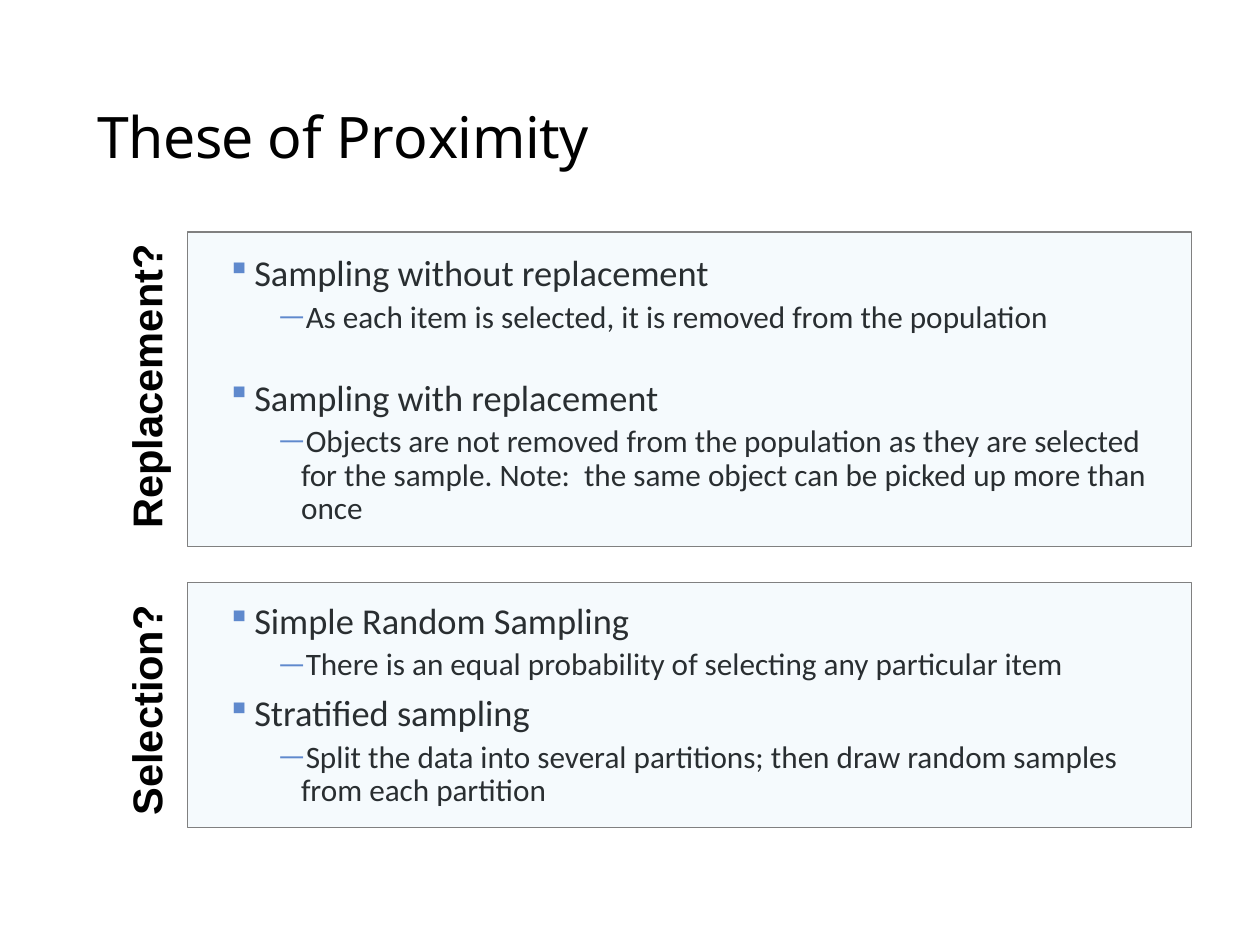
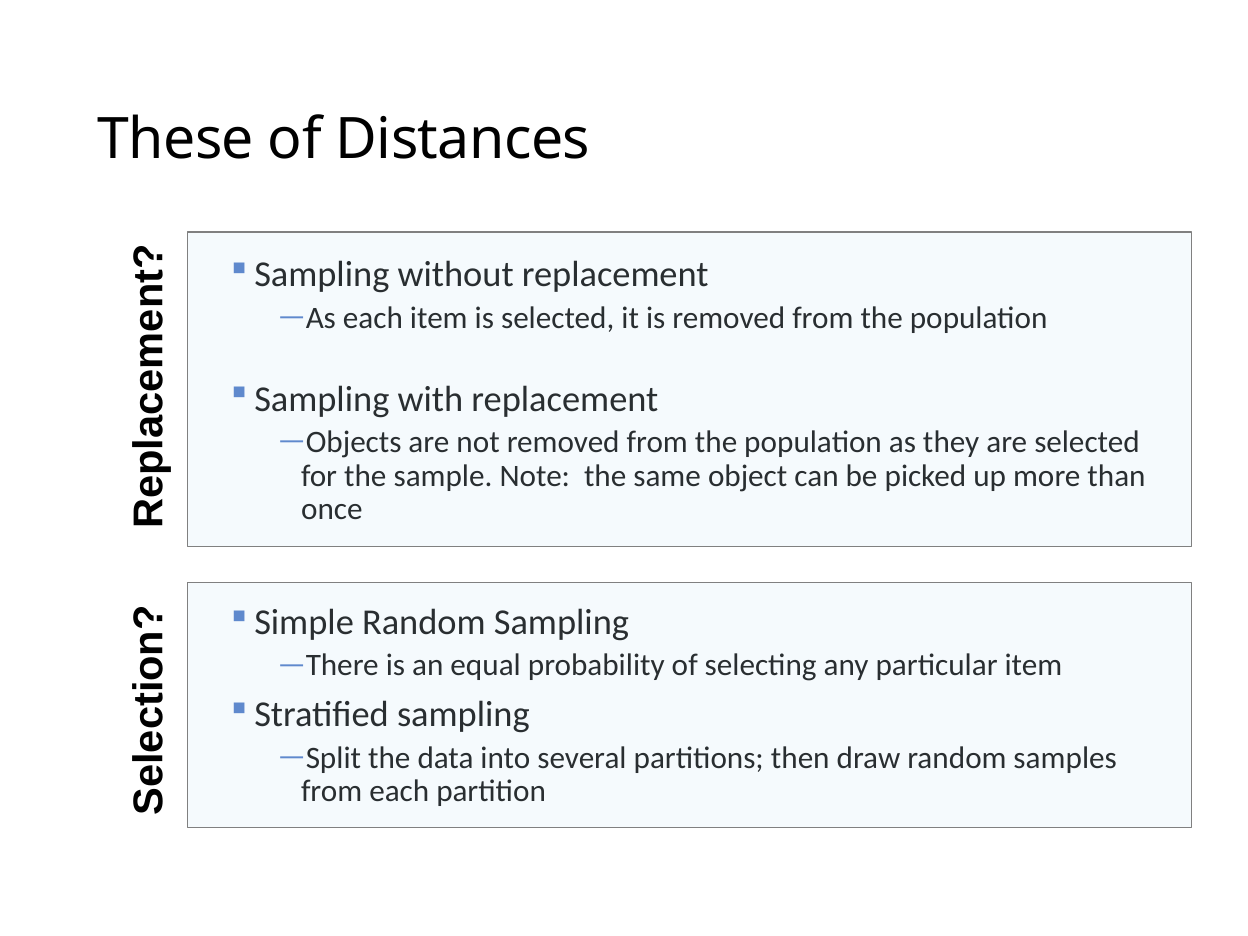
Proximity: Proximity -> Distances (463, 140)
